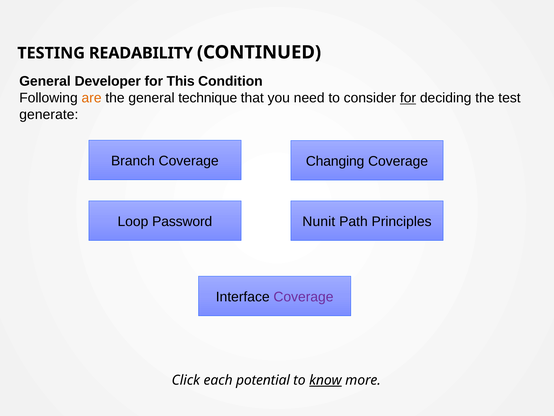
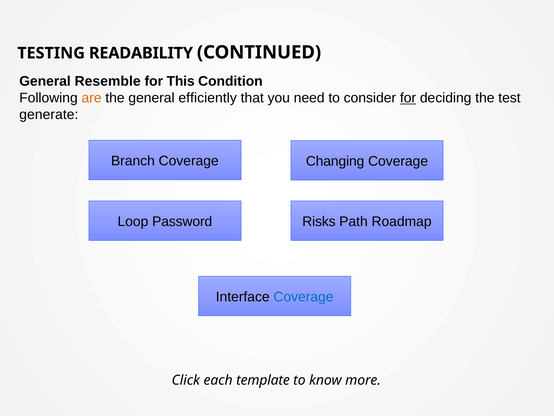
Developer: Developer -> Resemble (108, 81)
technique: technique -> efficiently (208, 98)
Nunit: Nunit -> Risks (319, 221)
Principles: Principles -> Roadmap (402, 221)
Coverage colour: purple -> blue (303, 297)
potential: potential -> template (263, 380)
know underline: present -> none (325, 380)
